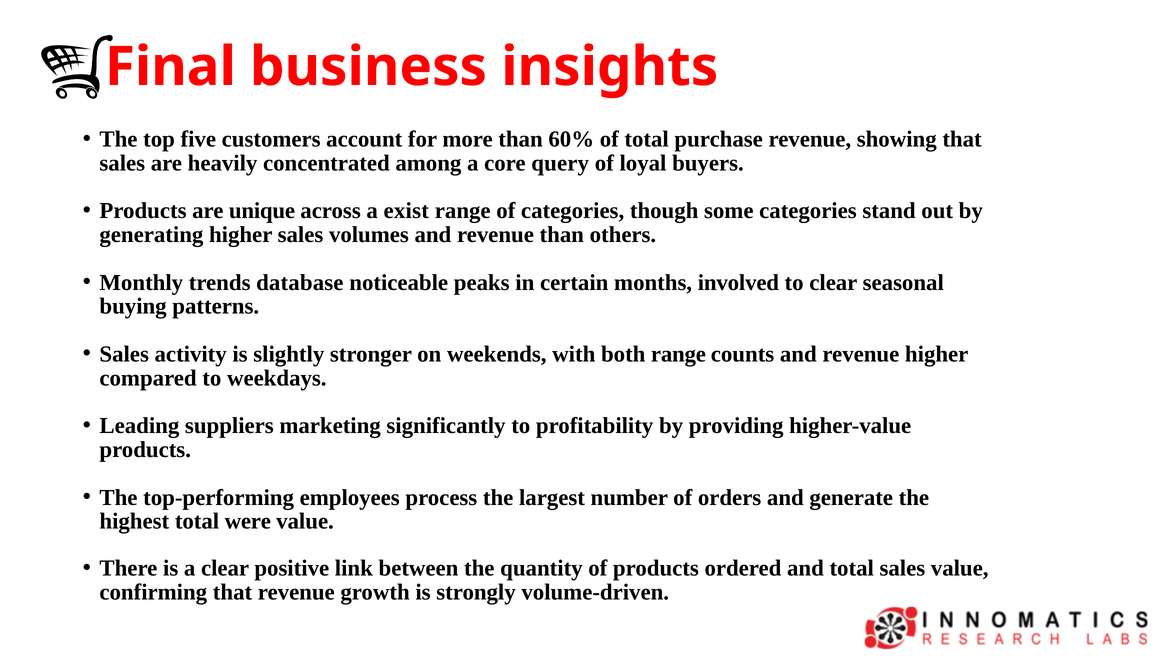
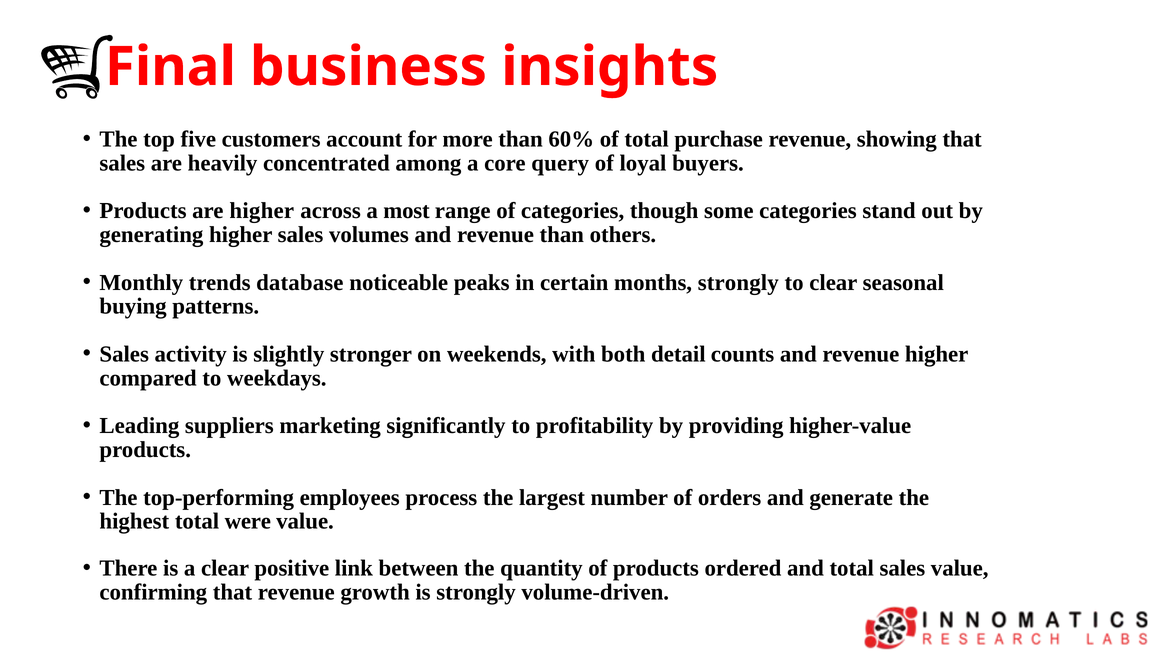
are unique: unique -> higher (262, 211)
exist: exist -> most (406, 211)
months involved: involved -> strongly (738, 282)
both range: range -> detail (678, 354)
